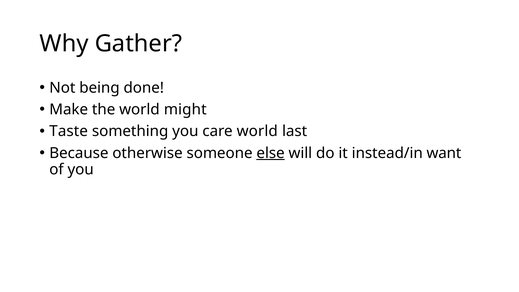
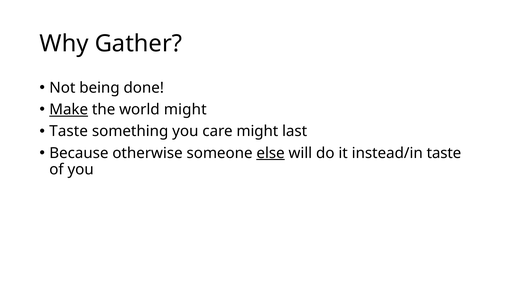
Make underline: none -> present (69, 110)
care world: world -> might (257, 131)
instead/in want: want -> taste (444, 153)
